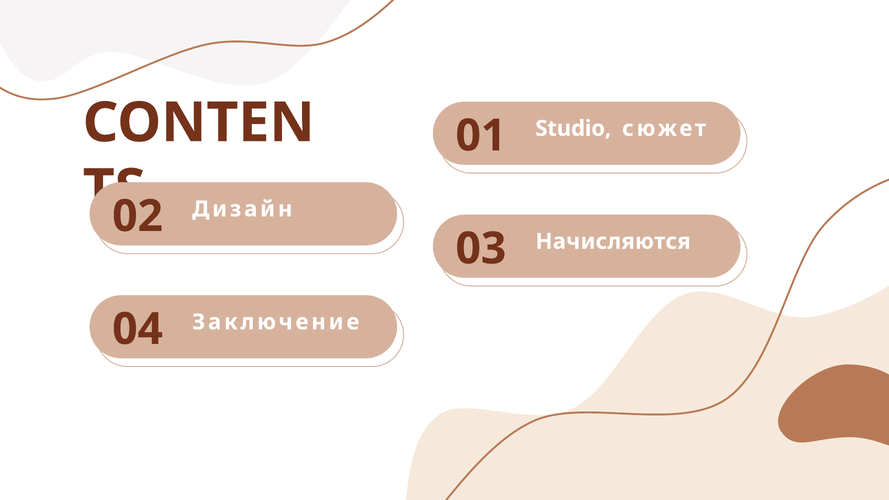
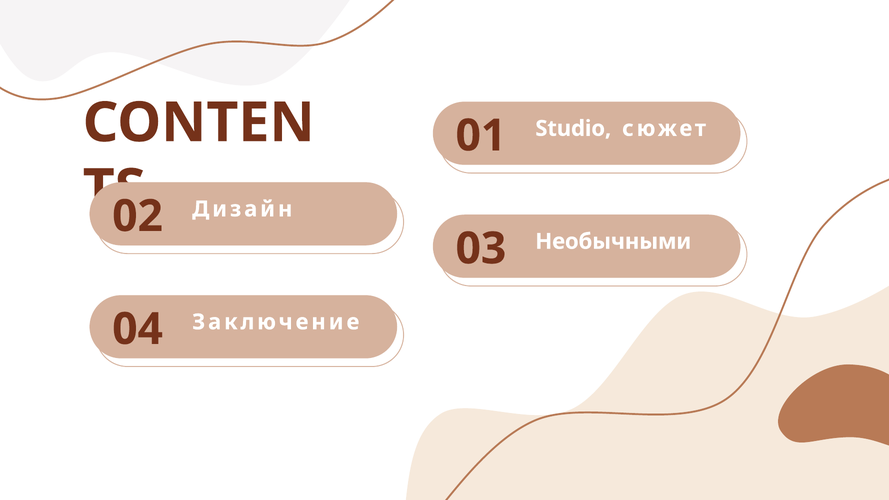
Начисляются: Начисляются -> Необычными (613, 242)
